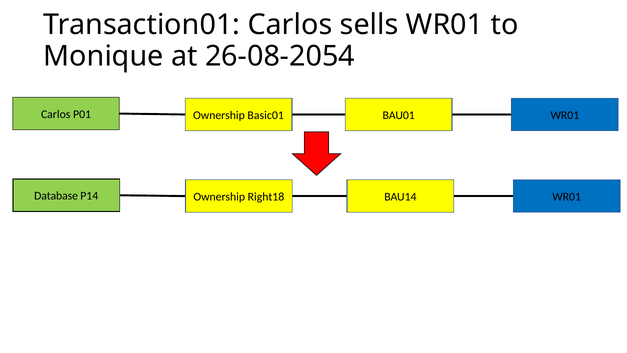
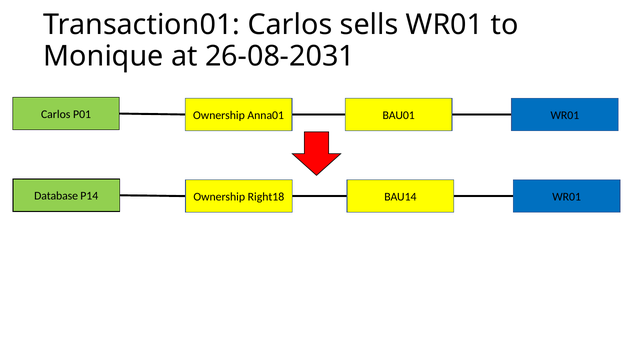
26-08-2054: 26-08-2054 -> 26-08-2031 (280, 56)
Basic01: Basic01 -> Anna01 (266, 115)
